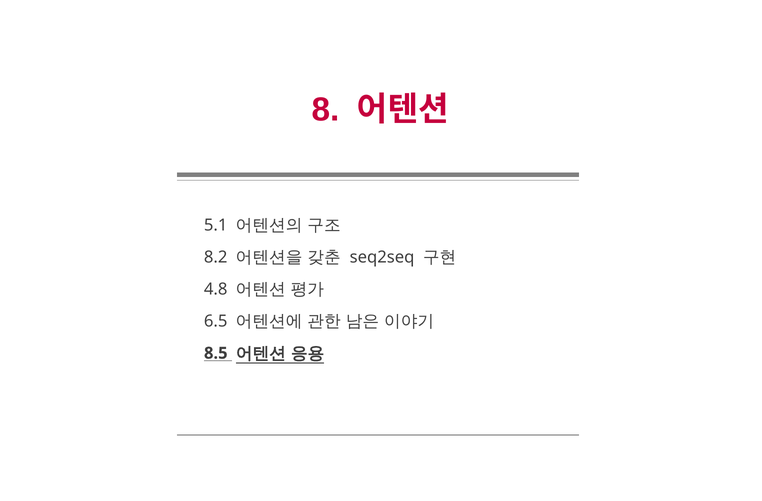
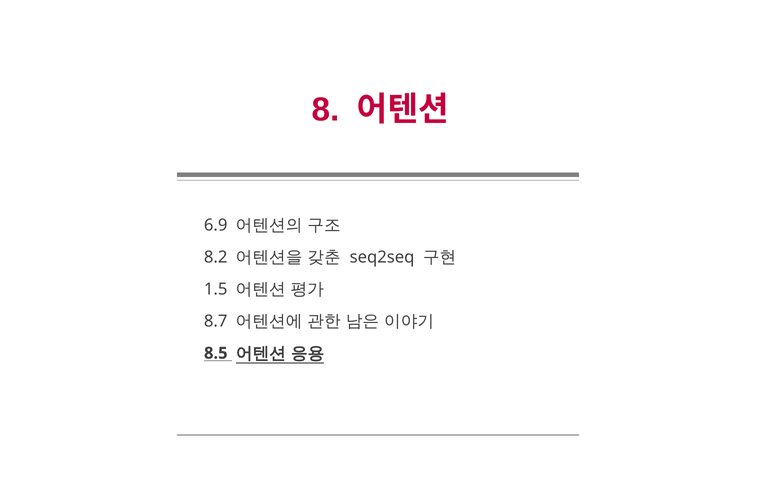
5.1: 5.1 -> 6.9 (216, 225)
4.8: 4.8 -> 1.5 (216, 289)
6.5: 6.5 -> 8.7 (216, 321)
